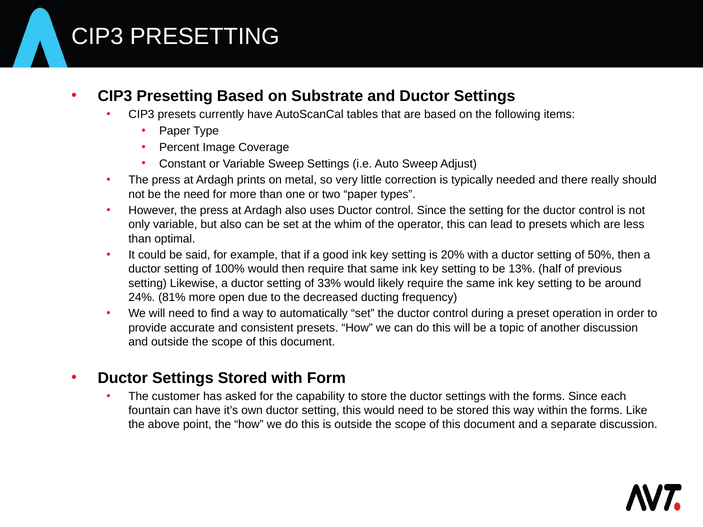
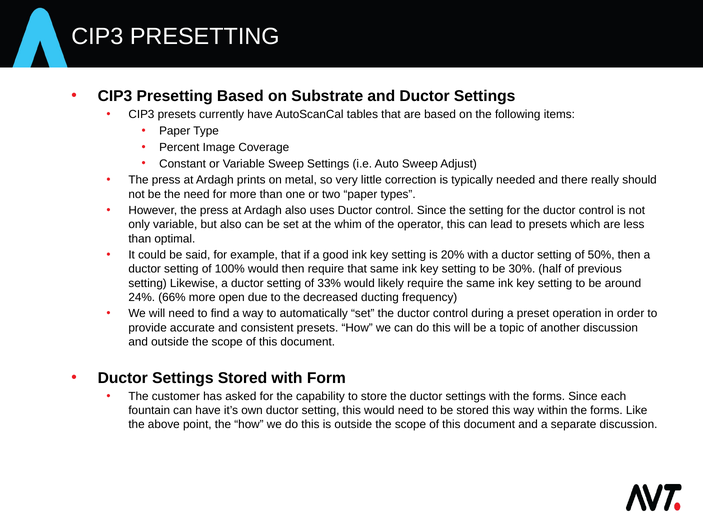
13%: 13% -> 30% (522, 269)
81%: 81% -> 66% (172, 297)
